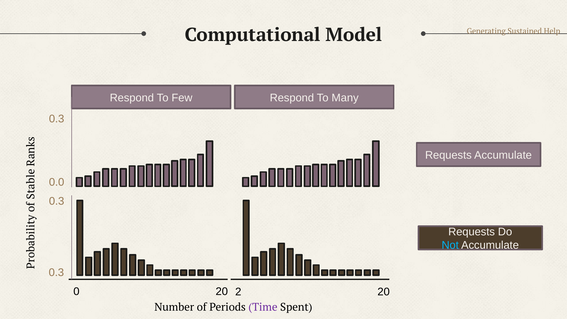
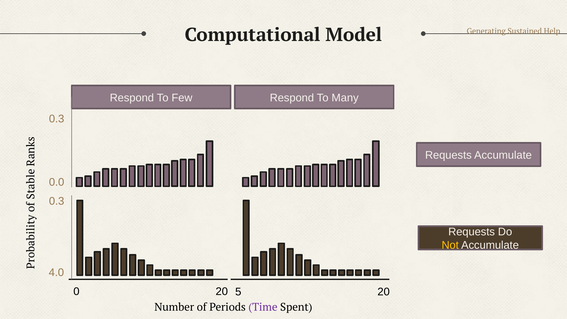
Not colour: light blue -> yellow (450, 245)
0.3: 0.3 -> 4.0 (56, 272)
2: 2 -> 5 (238, 292)
